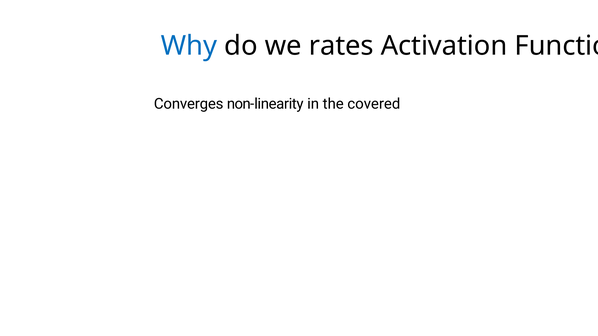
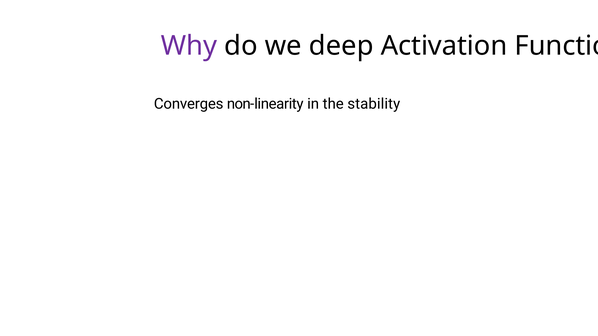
Why colour: blue -> purple (189, 46)
rates: rates -> deep (341, 46)
covered: covered -> stability (374, 104)
